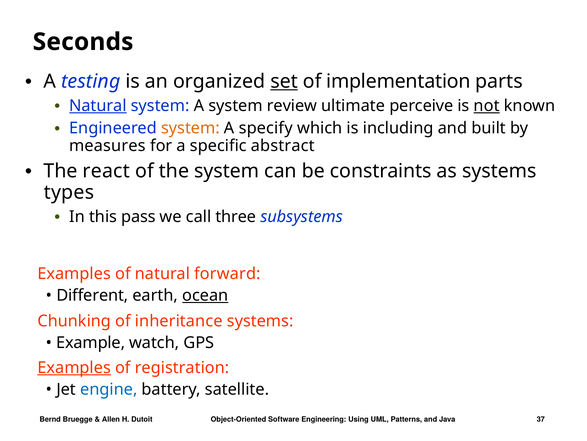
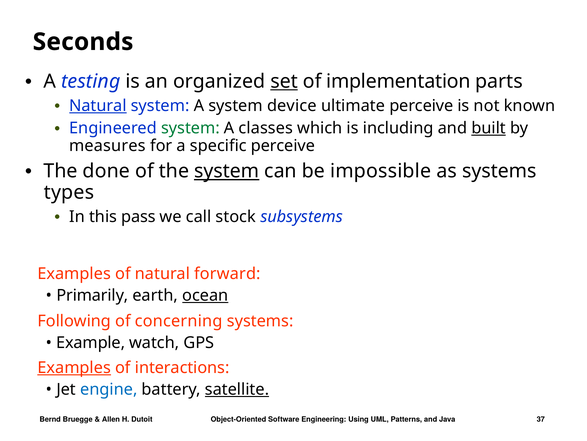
review: review -> device (292, 106)
not underline: present -> none (487, 106)
system colour: orange -> green (190, 128)
specify: specify -> classes (266, 128)
built underline: none -> present (489, 128)
specific abstract: abstract -> perceive (283, 146)
react: react -> done (106, 171)
system underline: none -> present (227, 171)
constraints: constraints -> impossible (381, 171)
three: three -> stock (236, 216)
Different: Different -> Primarily (92, 295)
Chunking: Chunking -> Following (74, 321)
inheritance: inheritance -> concerning (179, 321)
registration: registration -> interactions (182, 367)
satellite underline: none -> present (237, 389)
